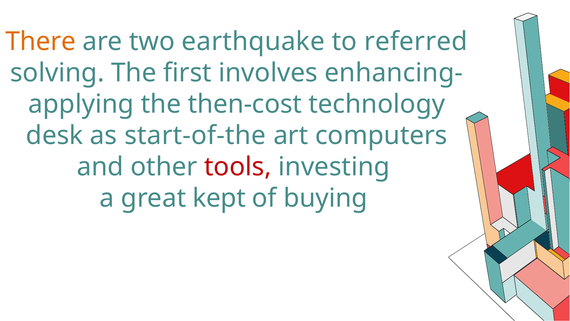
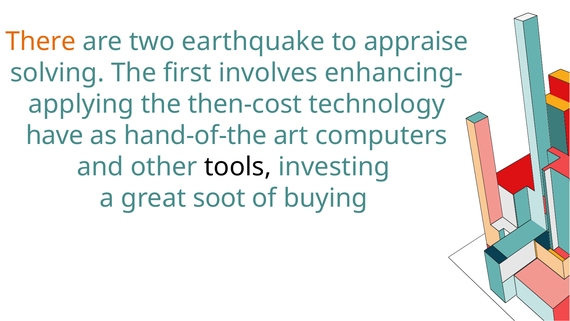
referred: referred -> appraise (416, 41)
desk: desk -> have (55, 135)
start-of-the: start-of-the -> hand-of-the (195, 135)
tools colour: red -> black (238, 167)
kept: kept -> soot (219, 198)
